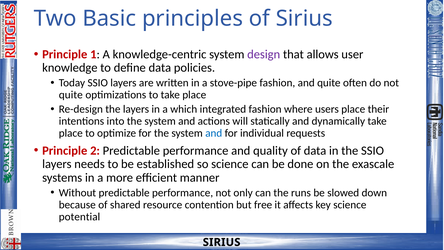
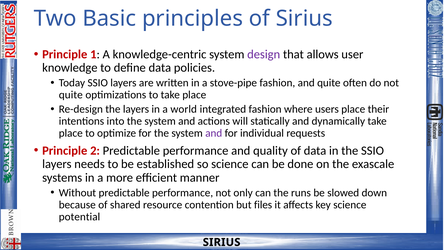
which: which -> world (184, 109)
and colour: blue -> purple (214, 133)
free: free -> files (263, 205)
